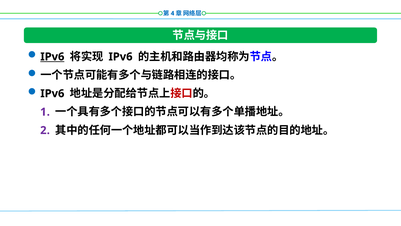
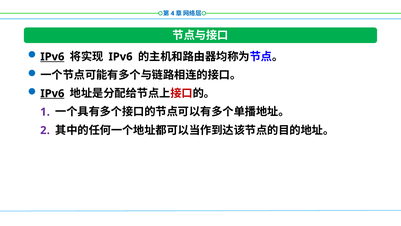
IPv6 underline: none -> present (52, 93)
